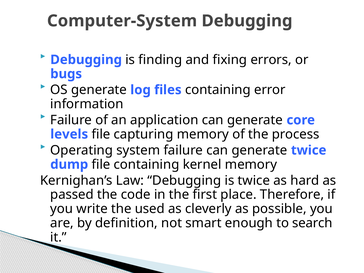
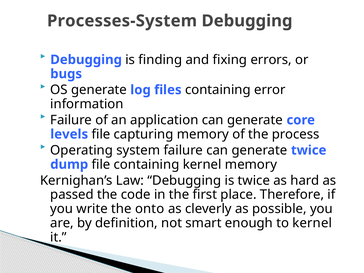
Computer-System: Computer-System -> Processes-System (122, 21)
used: used -> onto (150, 209)
to search: search -> kernel (312, 223)
